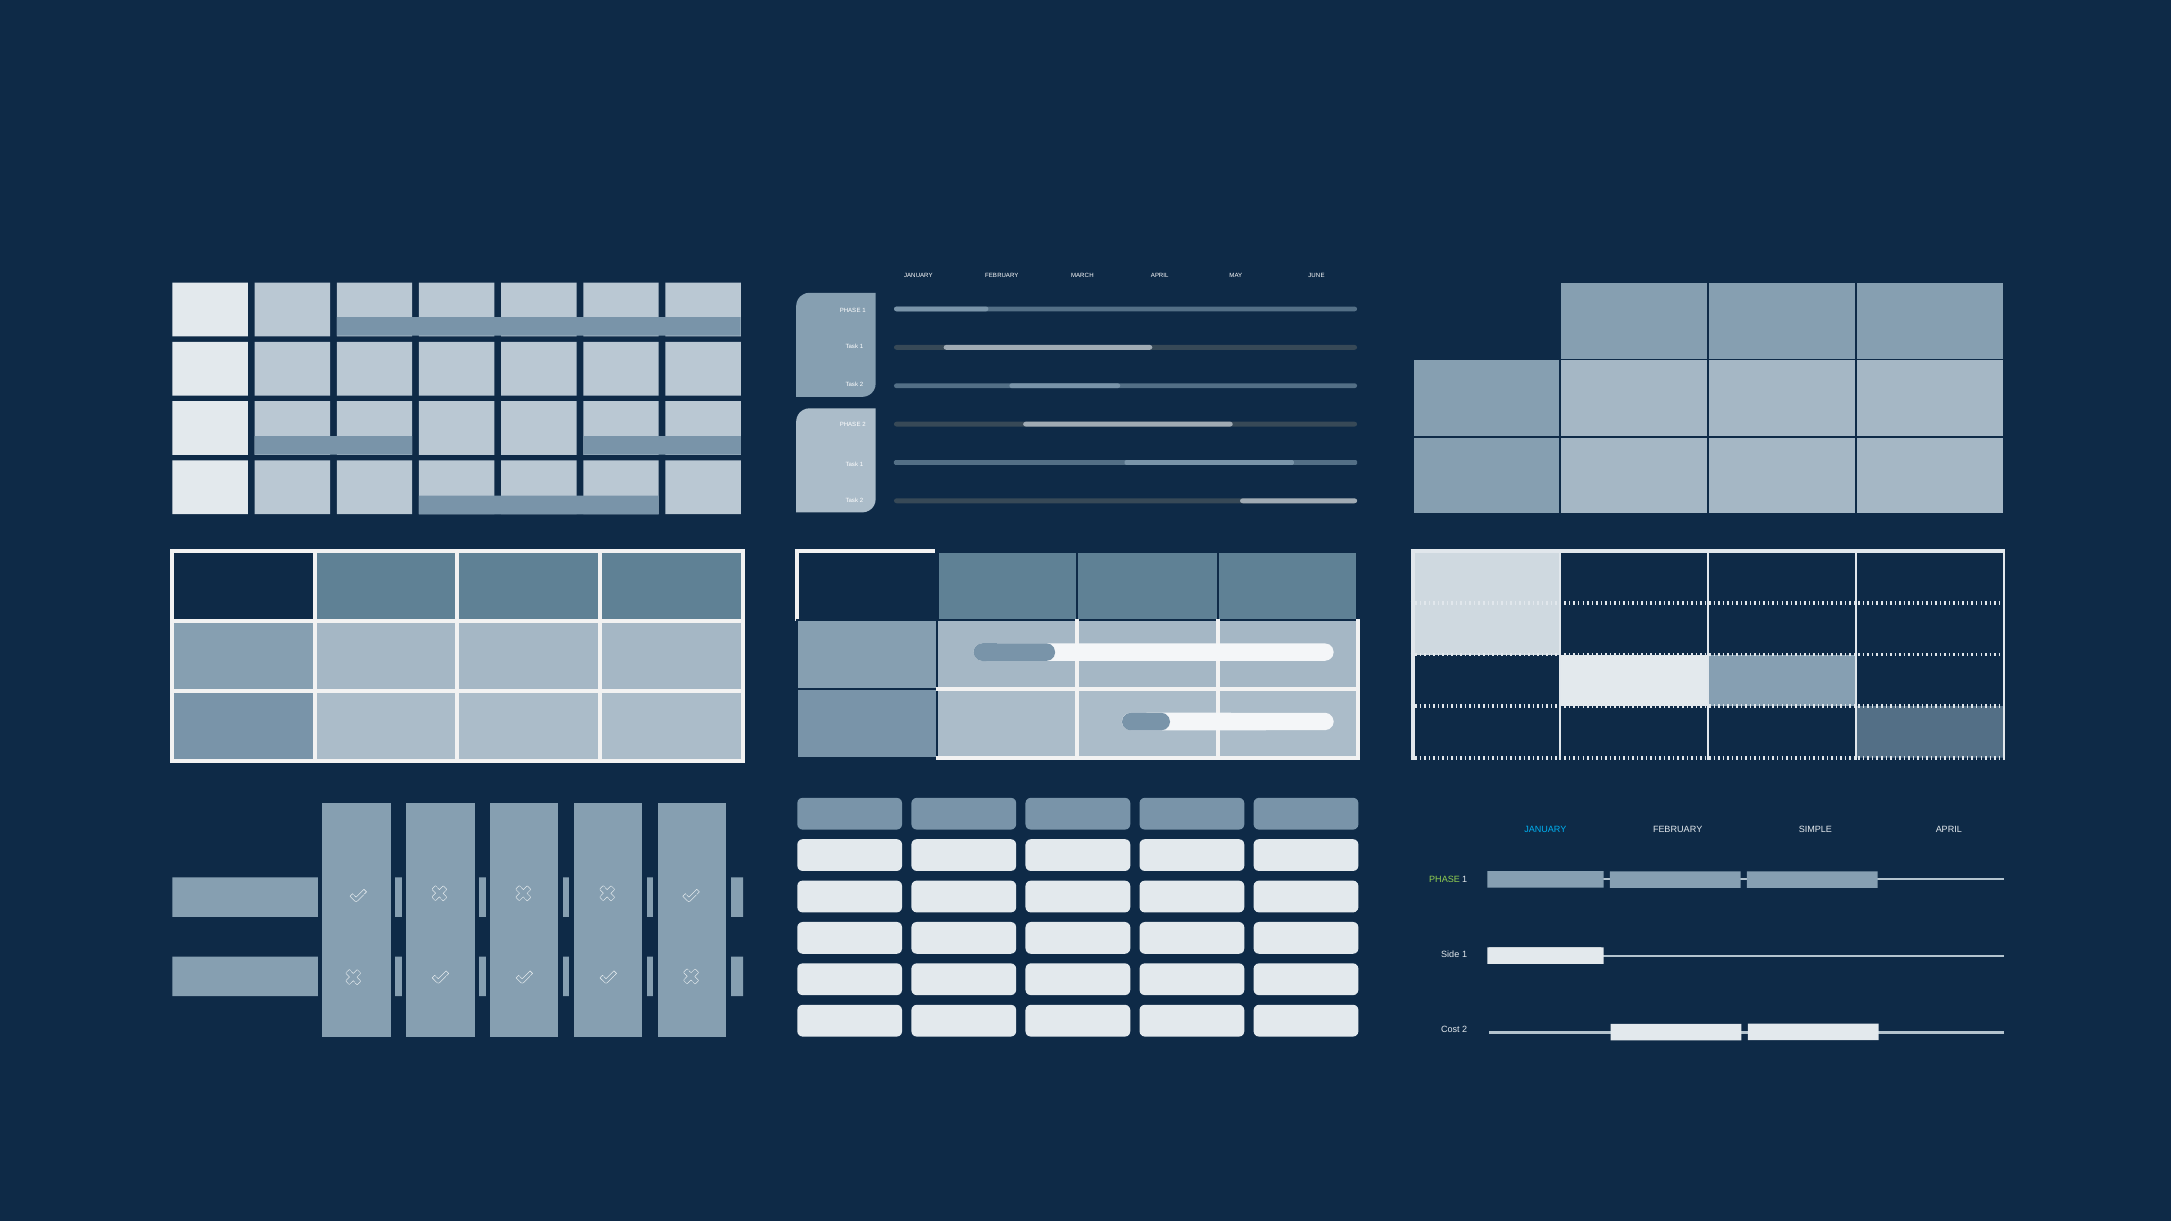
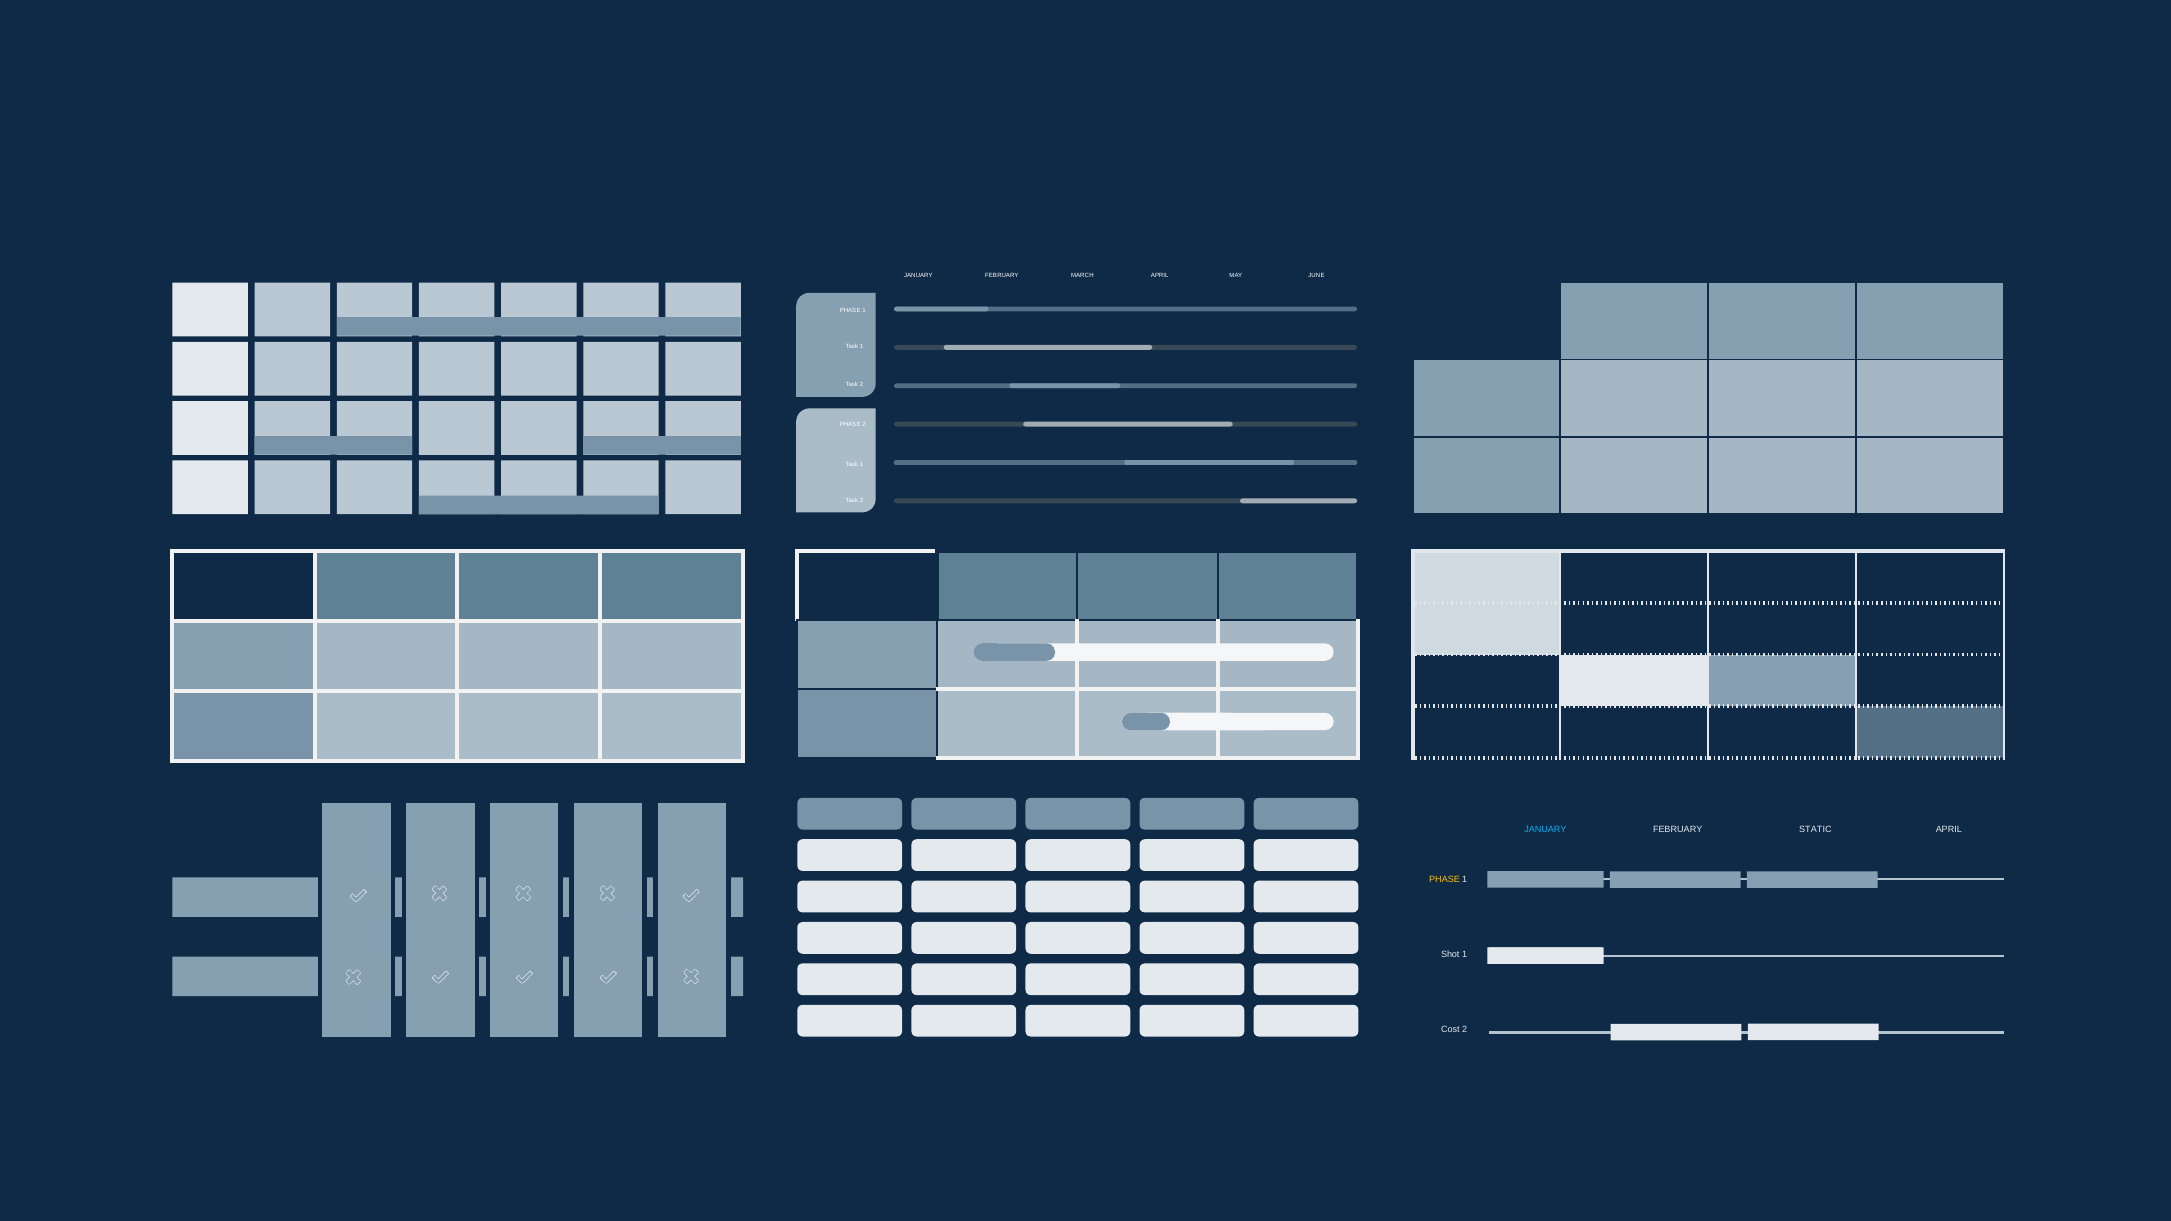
SIMPLE: SIMPLE -> STATIC (1815, 830)
PHASE colour: light green -> yellow (1445, 880)
Side: Side -> Shot (1450, 955)
